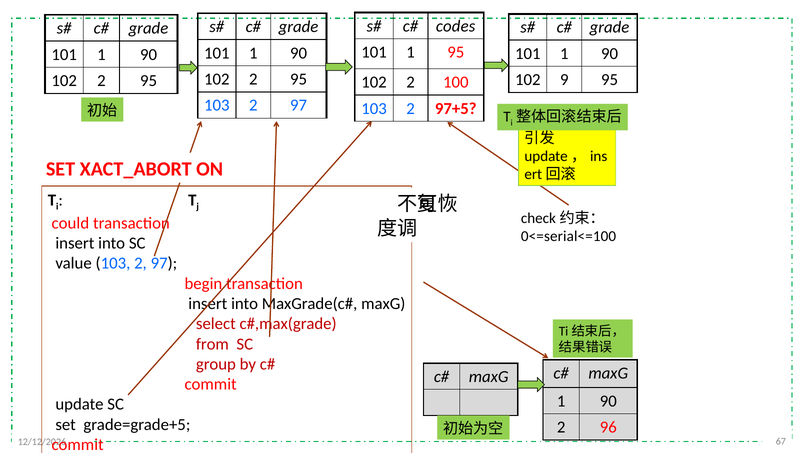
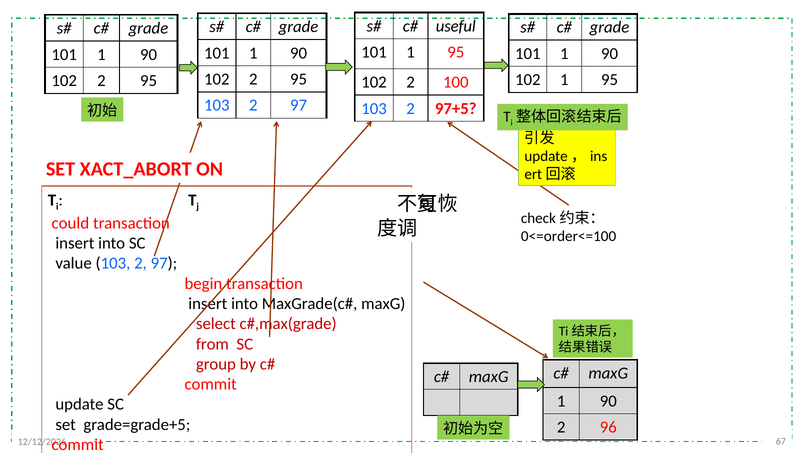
codes: codes -> useful (456, 26)
102 9: 9 -> 1 (564, 80)
0<=serial<=100: 0<=serial<=100 -> 0<=order<=100 (569, 236)
